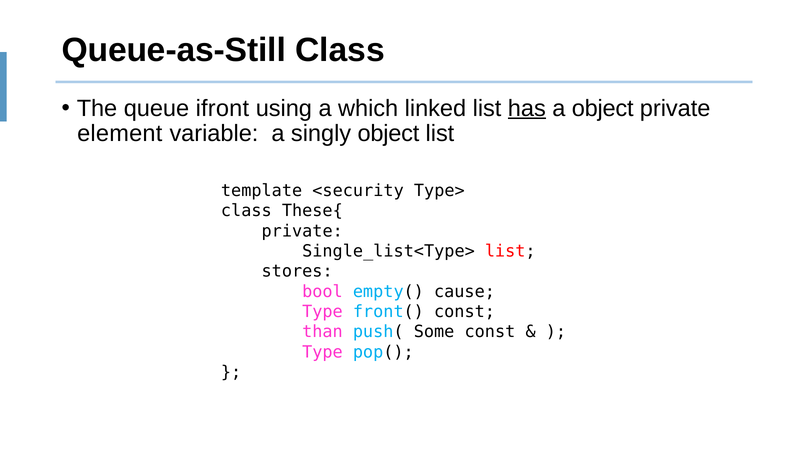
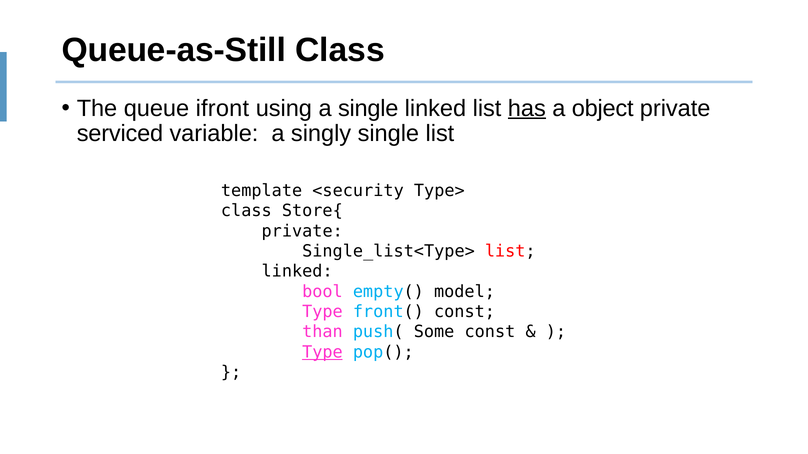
a which: which -> single (368, 108)
element: element -> serviced (120, 134)
singly object: object -> single (388, 134)
These{: These{ -> Store{ (312, 211)
stores: stores -> linked (297, 272)
cause: cause -> model (464, 292)
Type underline: none -> present (322, 352)
